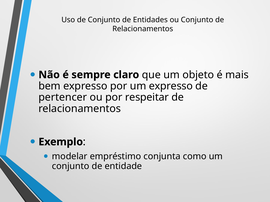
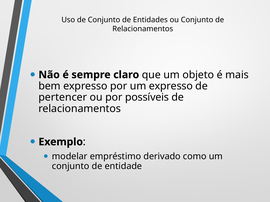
respeitar: respeitar -> possíveis (147, 98)
conjunta: conjunta -> derivado (162, 157)
